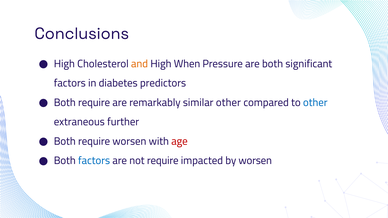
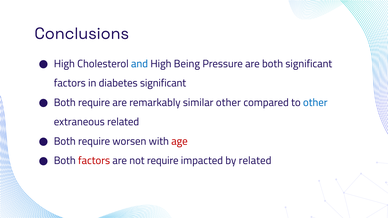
and colour: orange -> blue (140, 64)
When: When -> Being (187, 64)
diabetes predictors: predictors -> significant (163, 83)
extraneous further: further -> related (123, 122)
factors colour: blue -> red (94, 161)
by worsen: worsen -> related (255, 161)
